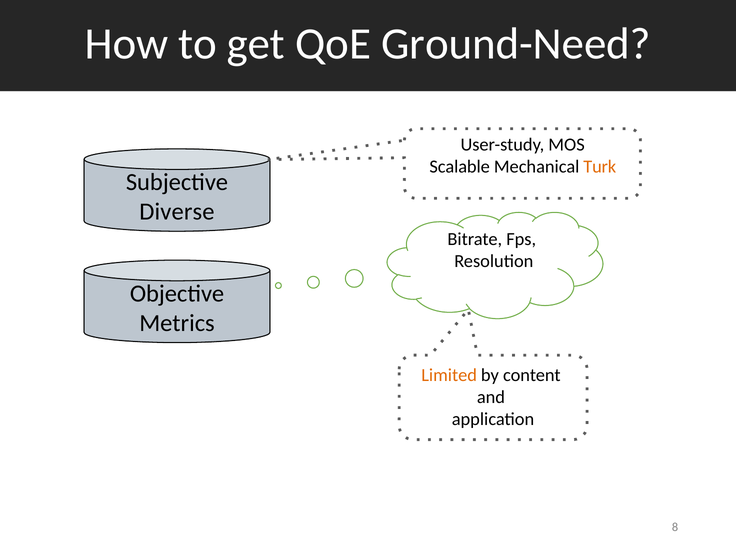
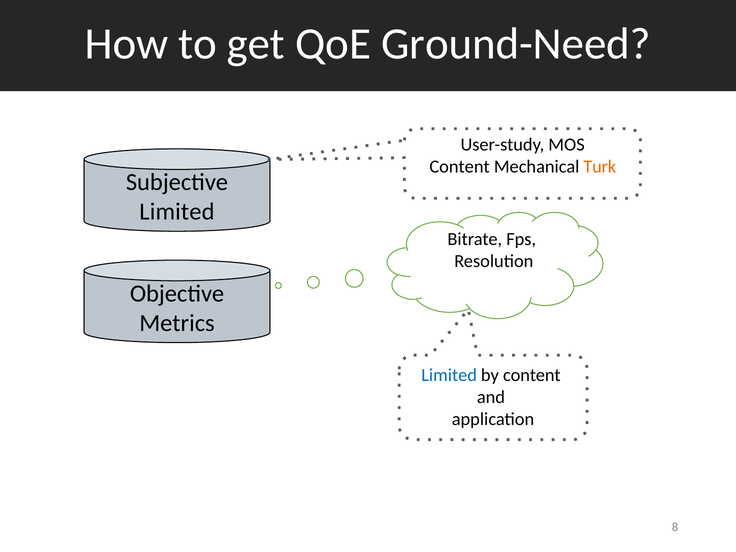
Scalable: Scalable -> Content (460, 167)
Diverse: Diverse -> Limited (177, 212)
Limited colour: orange -> blue (449, 375)
